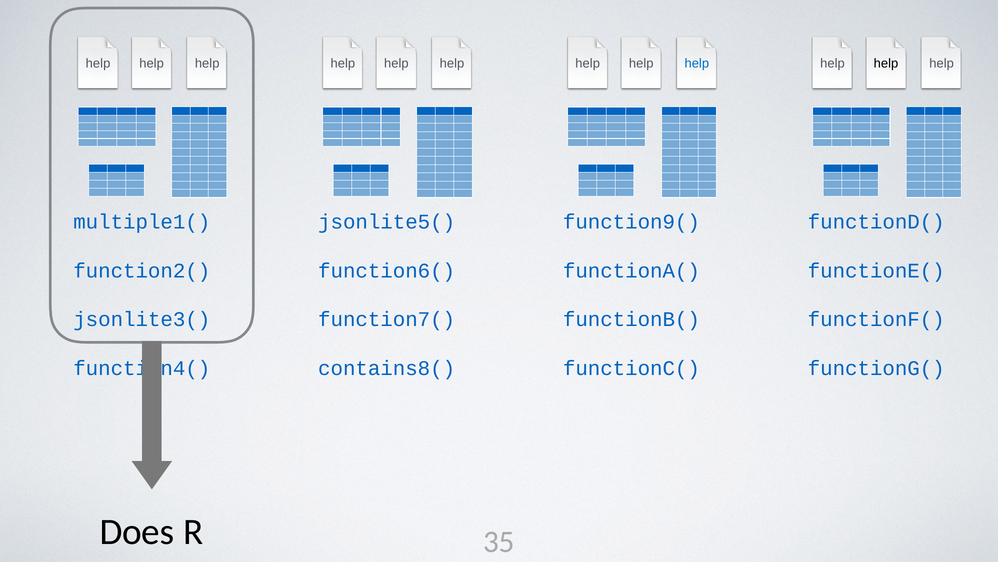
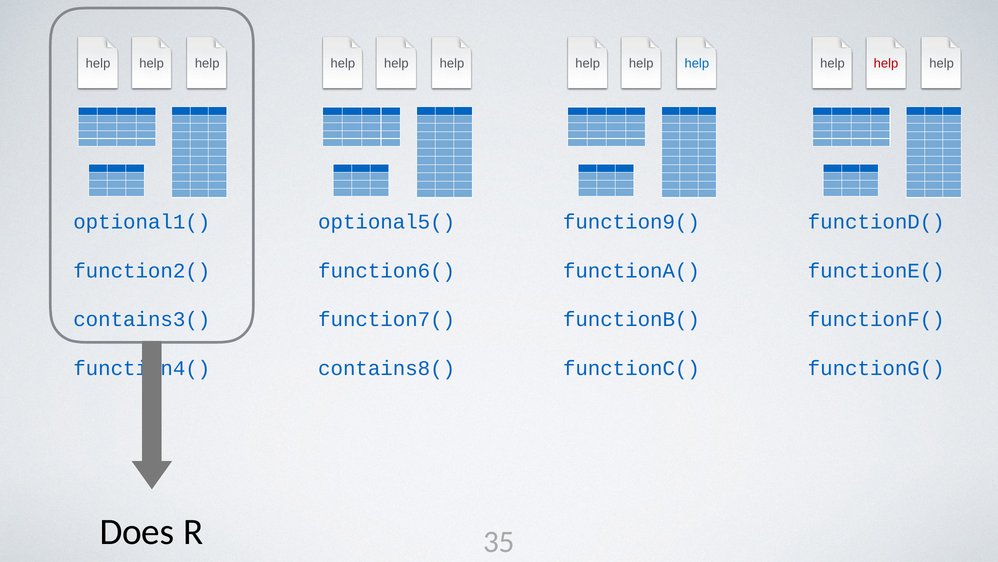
help colour: black -> red (886, 63)
multiple1(: multiple1( -> optional1( (142, 221)
jsonlite5(: jsonlite5( -> optional5( (387, 221)
jsonlite3(: jsonlite3( -> contains3( (142, 319)
